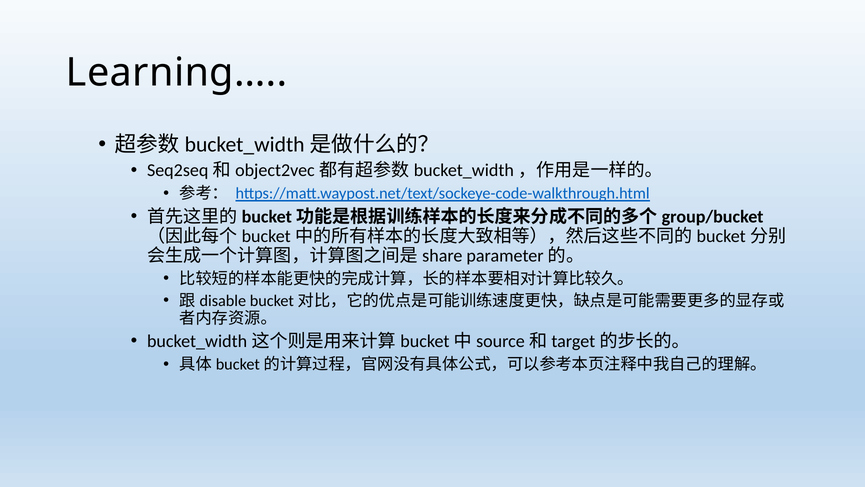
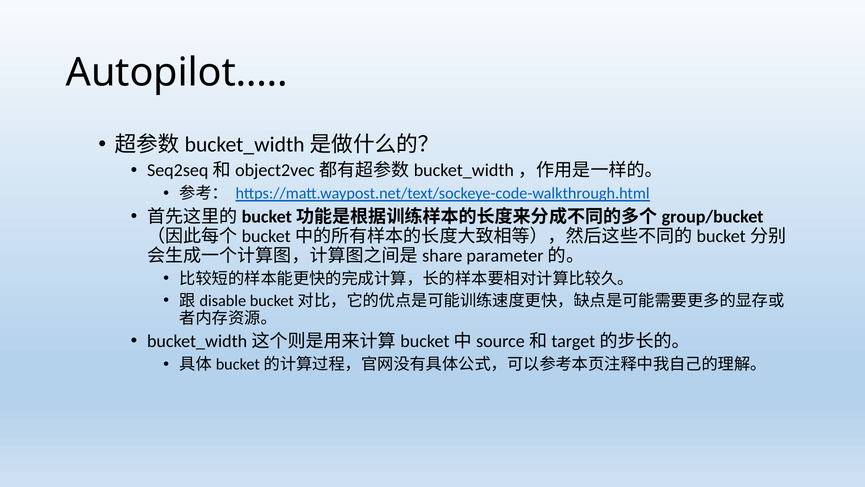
Learning…: Learning… -> Autopilot… (177, 73)
